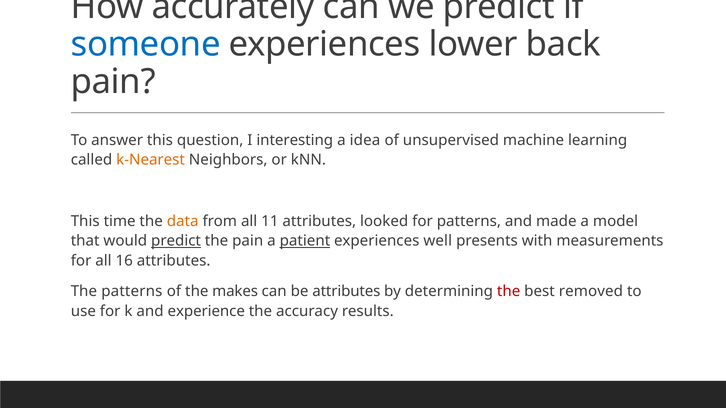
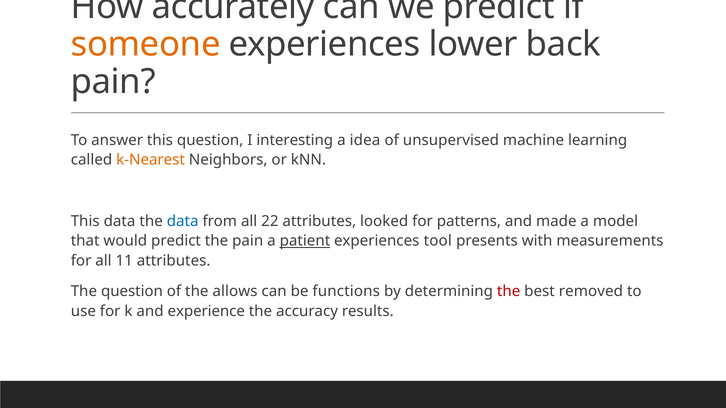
someone colour: blue -> orange (146, 44)
This time: time -> data (120, 221)
data colour: orange -> blue (183, 221)
11: 11 -> 22 (270, 221)
predict underline: present -> none (176, 241)
well: well -> tool (438, 241)
16: 16 -> 11 (124, 261)
The patterns: patterns -> question (132, 292)
makes: makes -> allows (235, 292)
be attributes: attributes -> functions (346, 292)
